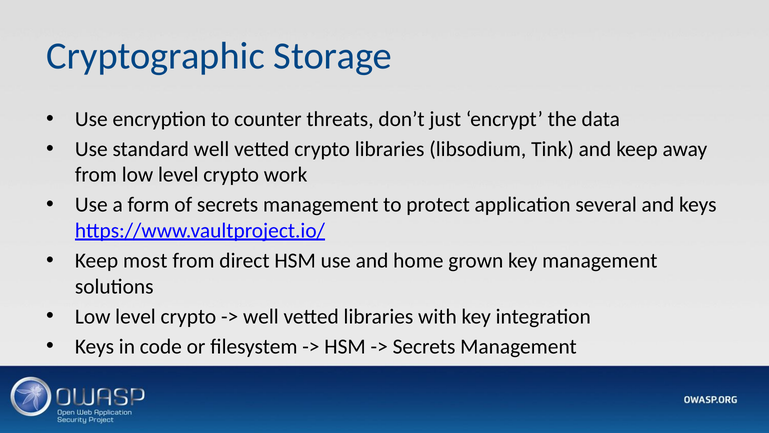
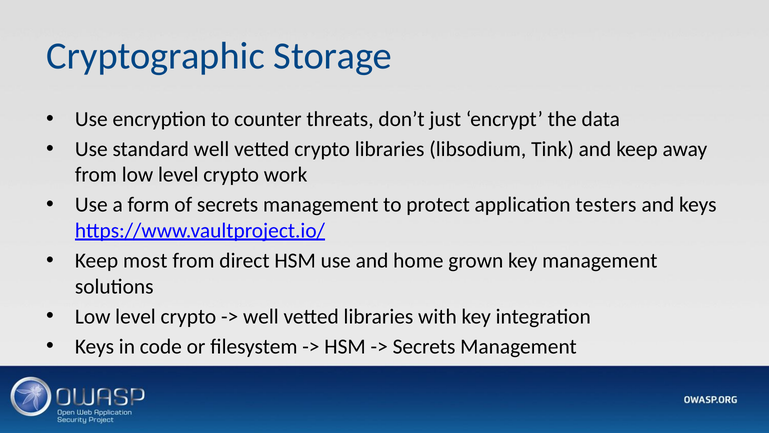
several: several -> testers (606, 205)
